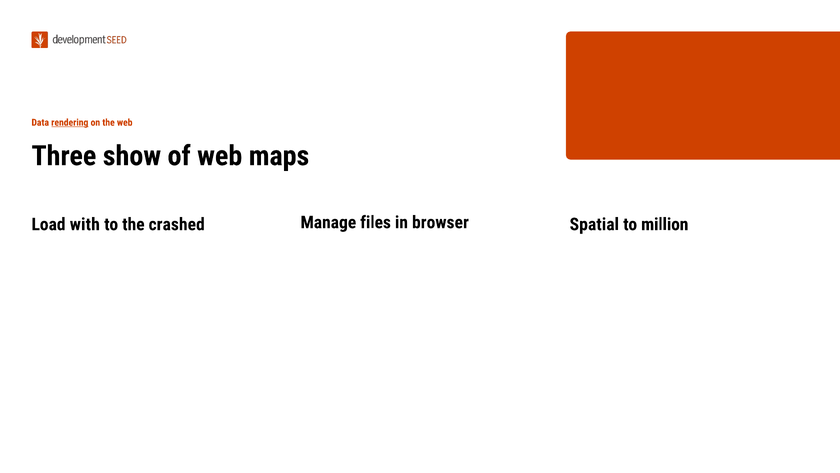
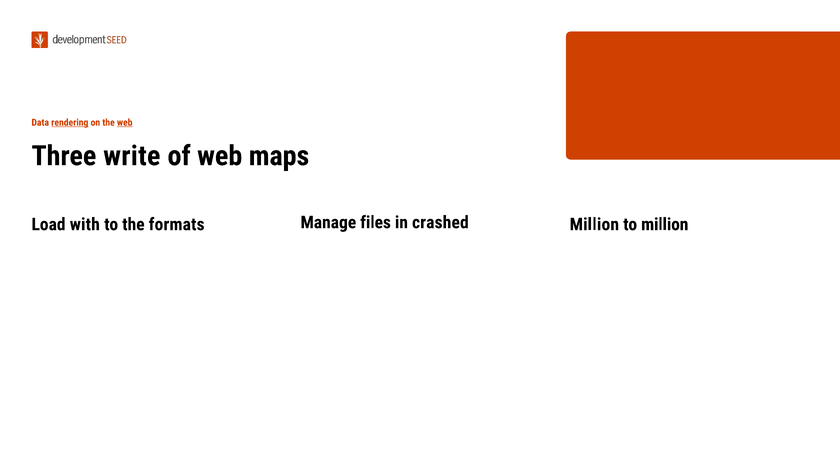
web underline: none -> present (125, 122)
show: show -> write (132, 156)
browser: browser -> crashed (440, 222)
crashed: crashed -> formats (177, 224)
Spatial: Spatial -> Million (594, 224)
